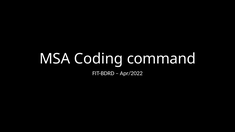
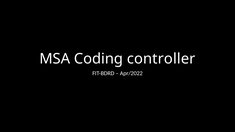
command: command -> controller (161, 59)
